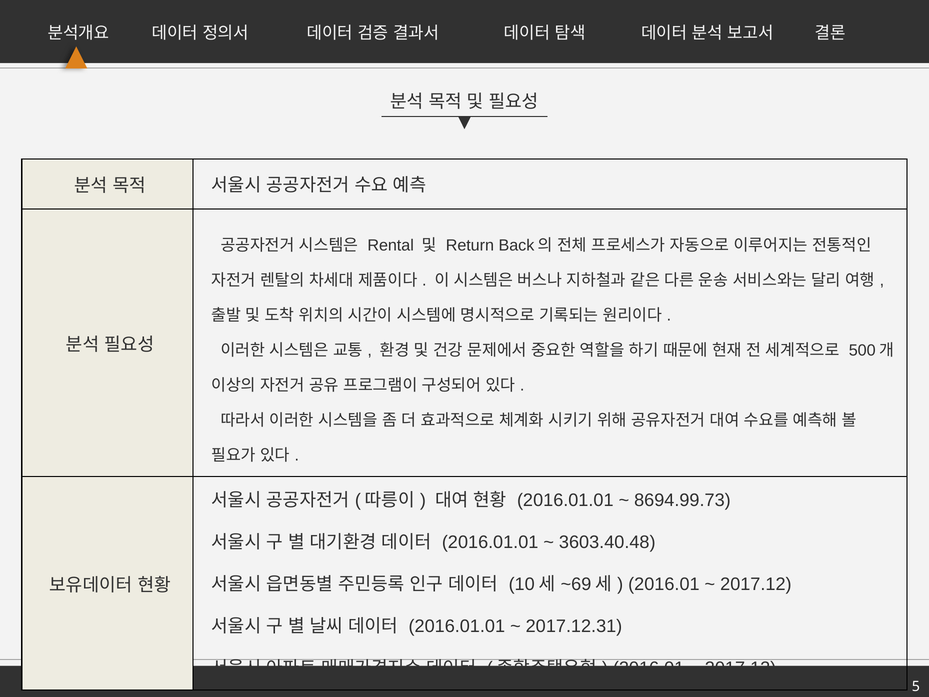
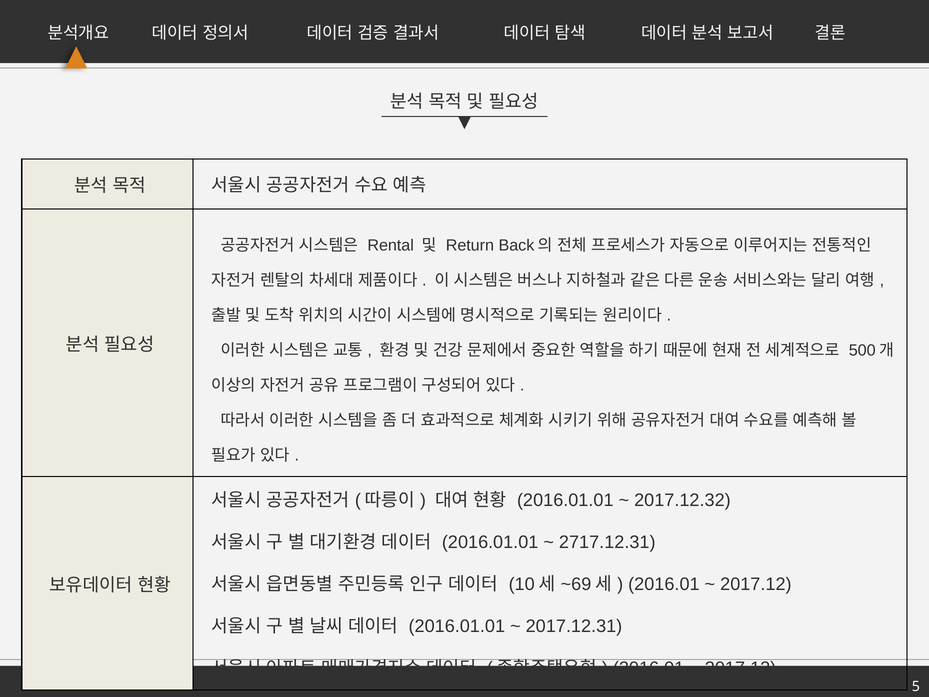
8694.99.73: 8694.99.73 -> 2017.12.32 (682, 500)
3603.40.48: 3603.40.48 -> 2717.12.31 (607, 542)
